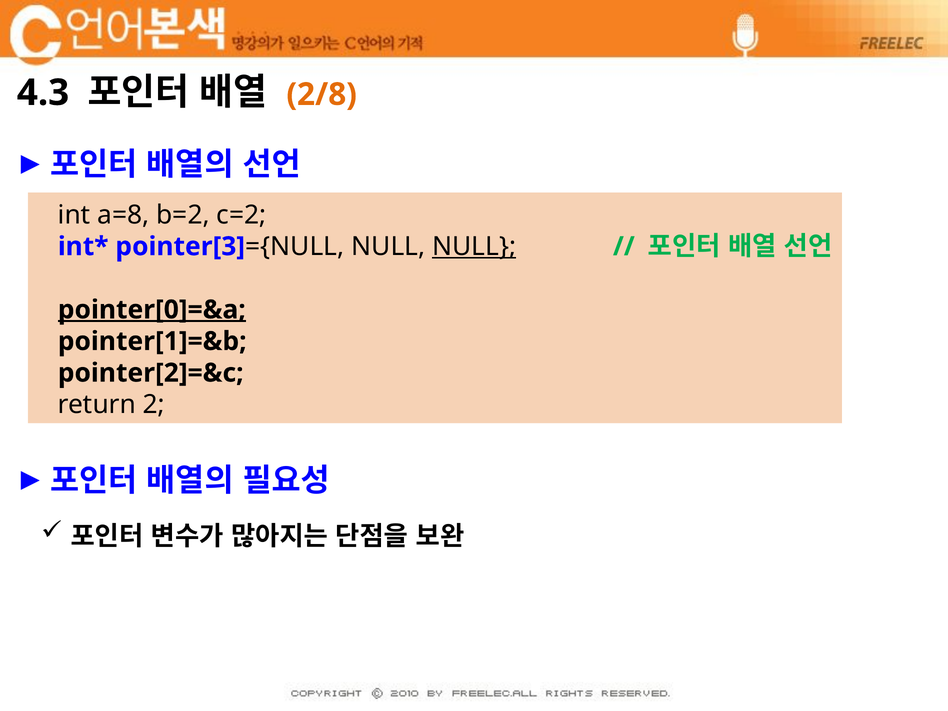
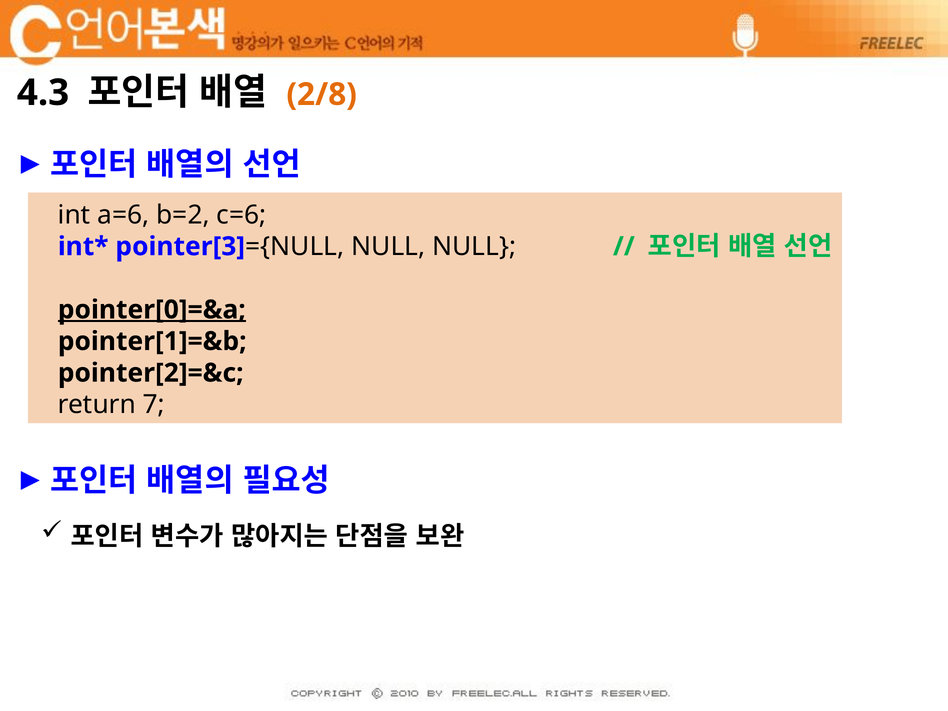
a=8: a=8 -> a=6 (123, 215)
c=2: c=2 -> c=6 (241, 215)
NULL underline: present -> none (474, 246)
2: 2 -> 7 (154, 405)
